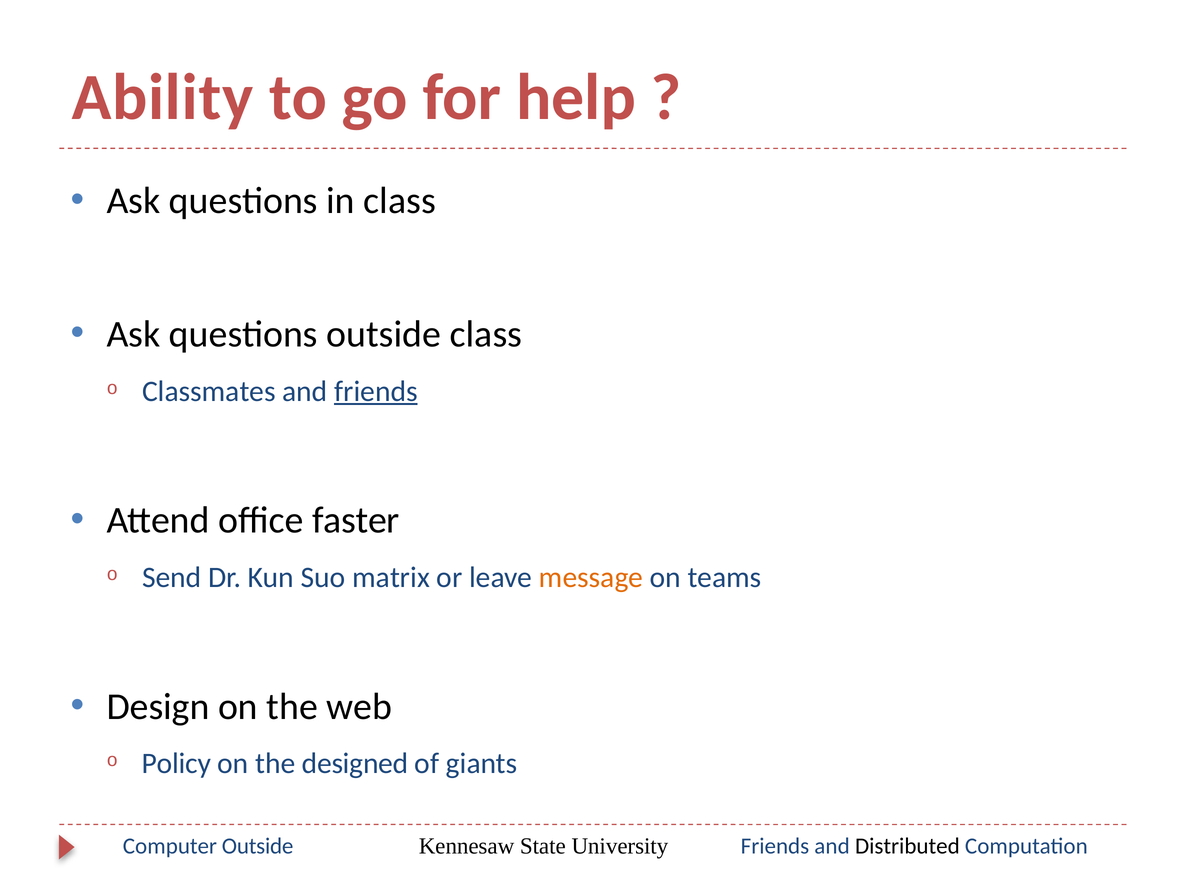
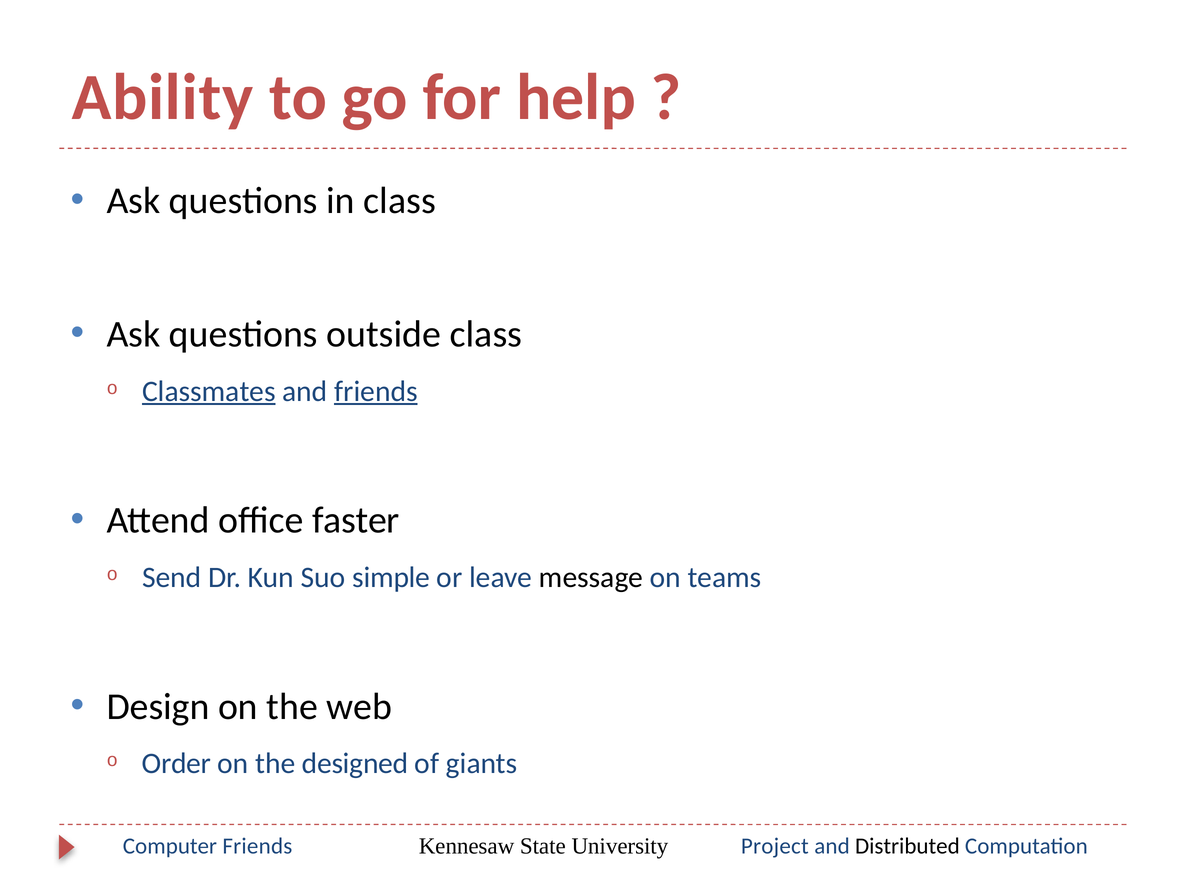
Classmates underline: none -> present (209, 391)
matrix: matrix -> simple (391, 577)
message colour: orange -> black (591, 577)
Policy: Policy -> Order (176, 763)
Computer Outside: Outside -> Friends (257, 846)
Friends: Friends -> Project (775, 846)
